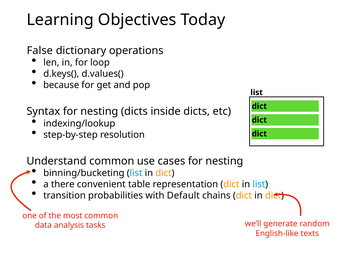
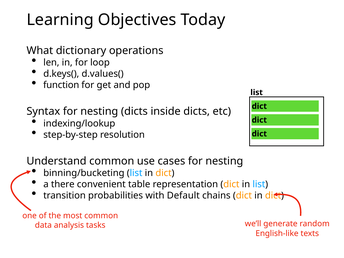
False: False -> What (40, 51)
because: because -> function (61, 85)
